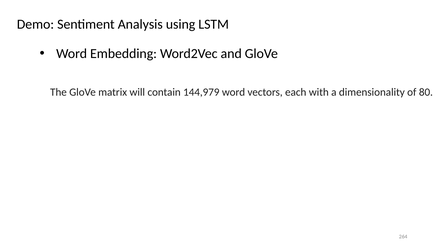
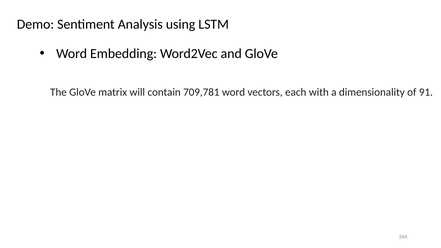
144,979: 144,979 -> 709,781 (201, 92)
80: 80 -> 91 (426, 92)
